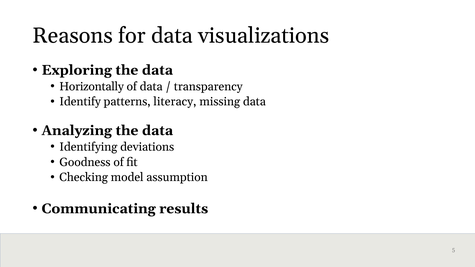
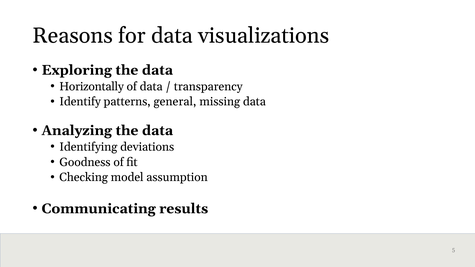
literacy: literacy -> general (175, 102)
